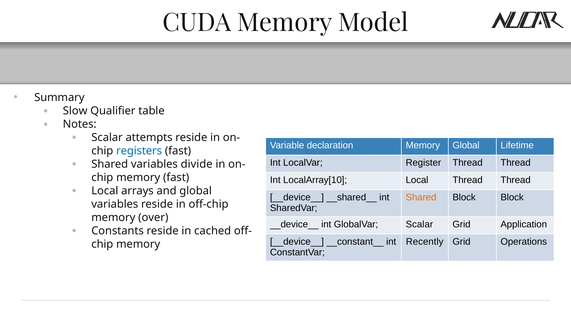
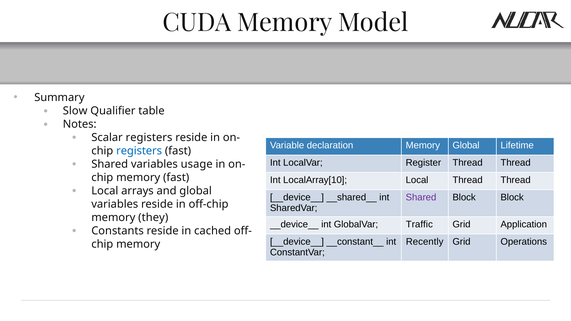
Scalar attempts: attempts -> registers (149, 138)
divide: divide -> usage (197, 164)
Shared colour: orange -> purple (421, 197)
over: over -> they (153, 218)
GlobalVar Scalar: Scalar -> Traffic (419, 224)
